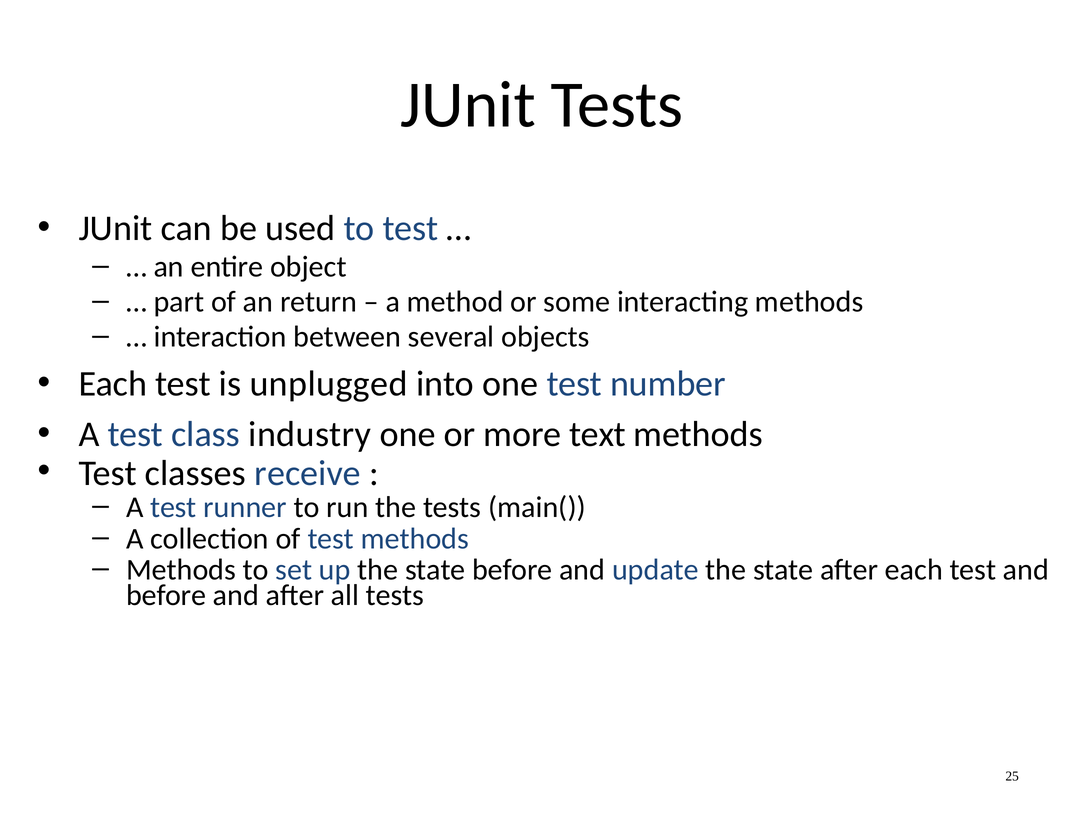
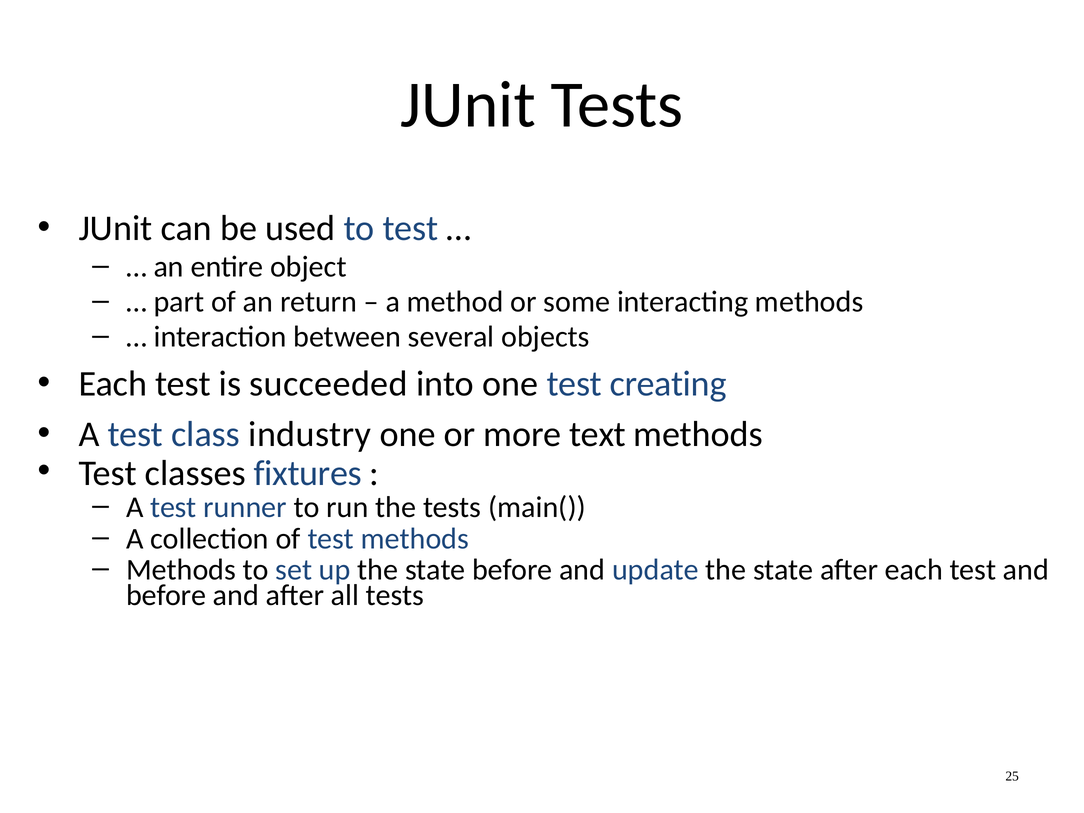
unplugged: unplugged -> succeeded (329, 384)
number: number -> creating (668, 384)
receive: receive -> fixtures (308, 473)
